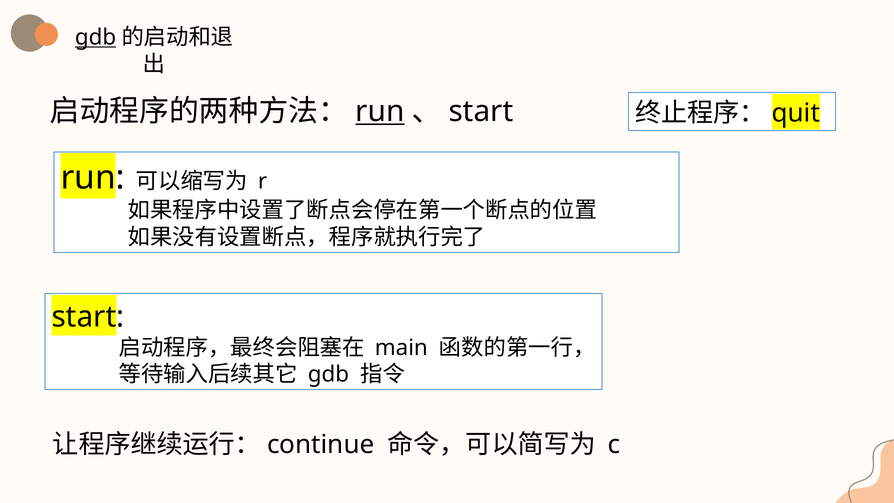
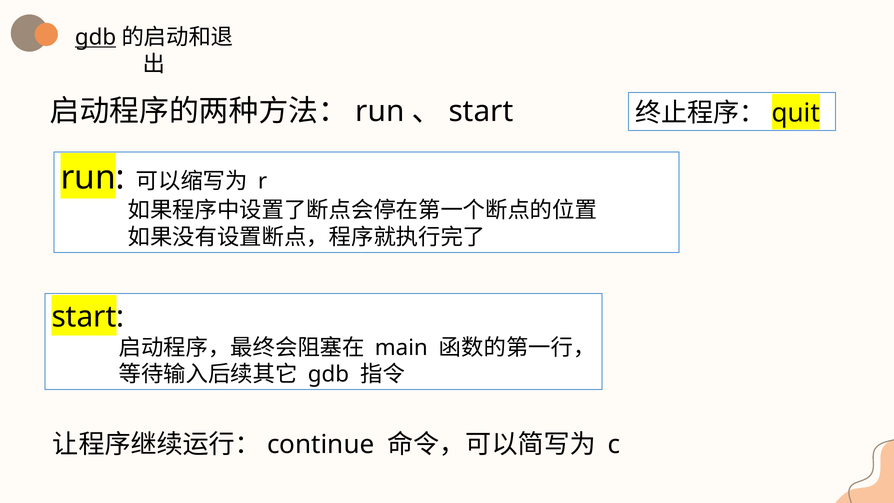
run underline: present -> none (380, 111)
